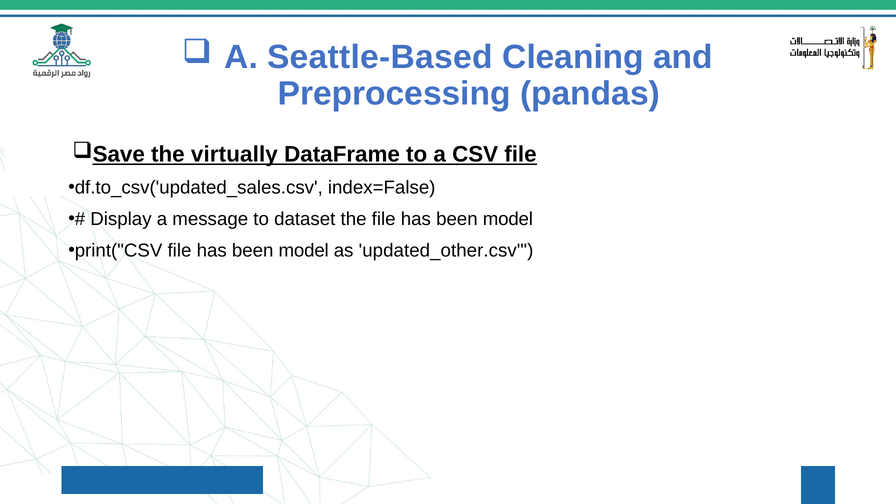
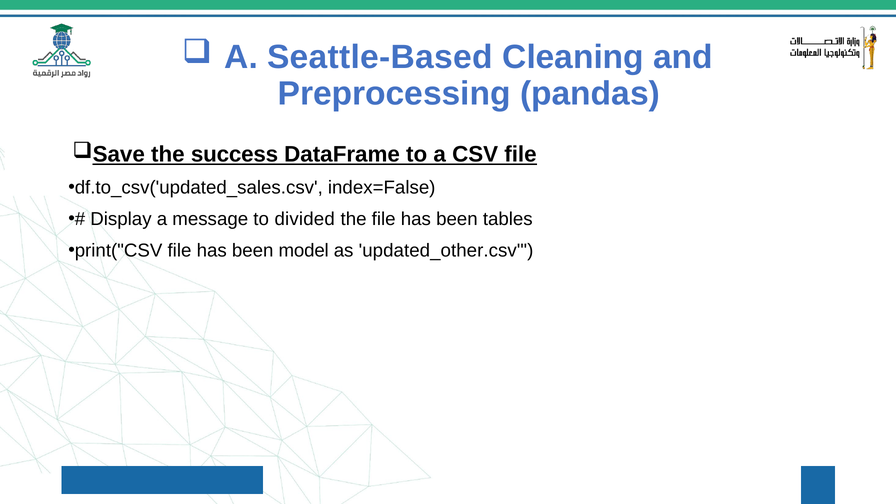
virtually: virtually -> success (235, 154)
dataset: dataset -> divided (305, 219)
model: model -> tables (508, 219)
